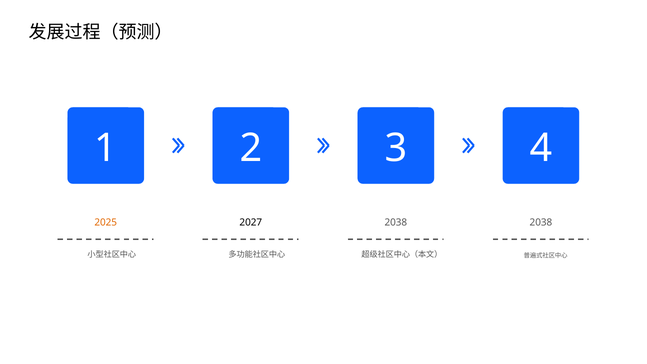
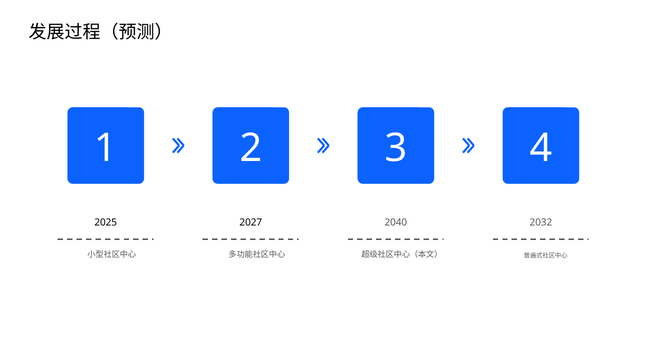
2025 colour: orange -> black (106, 222)
2038: 2038 -> 2040 (396, 222)
2038: 2038 -> 2032 (541, 222)
